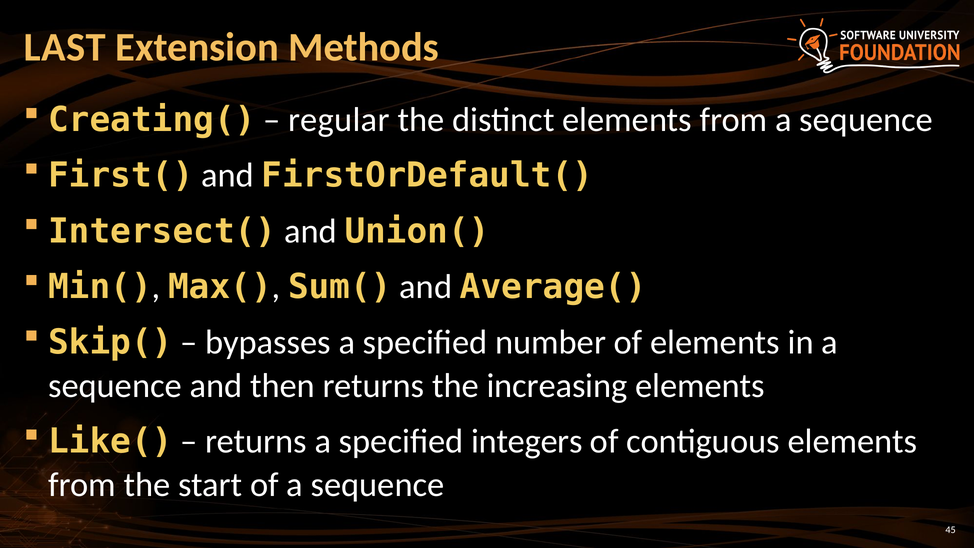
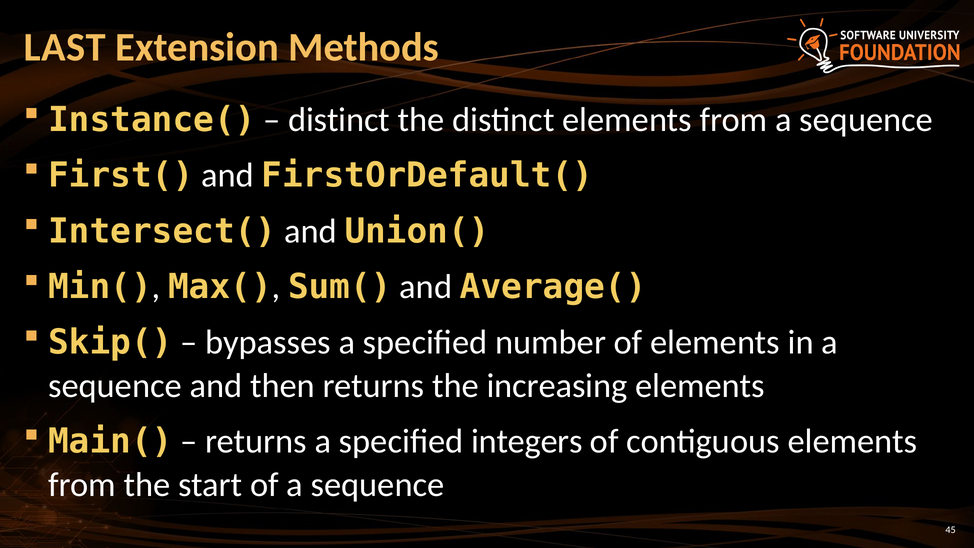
Creating(: Creating( -> Instance( (152, 120)
regular: regular -> distinct (339, 120)
Like(: Like( -> Main( (110, 441)
